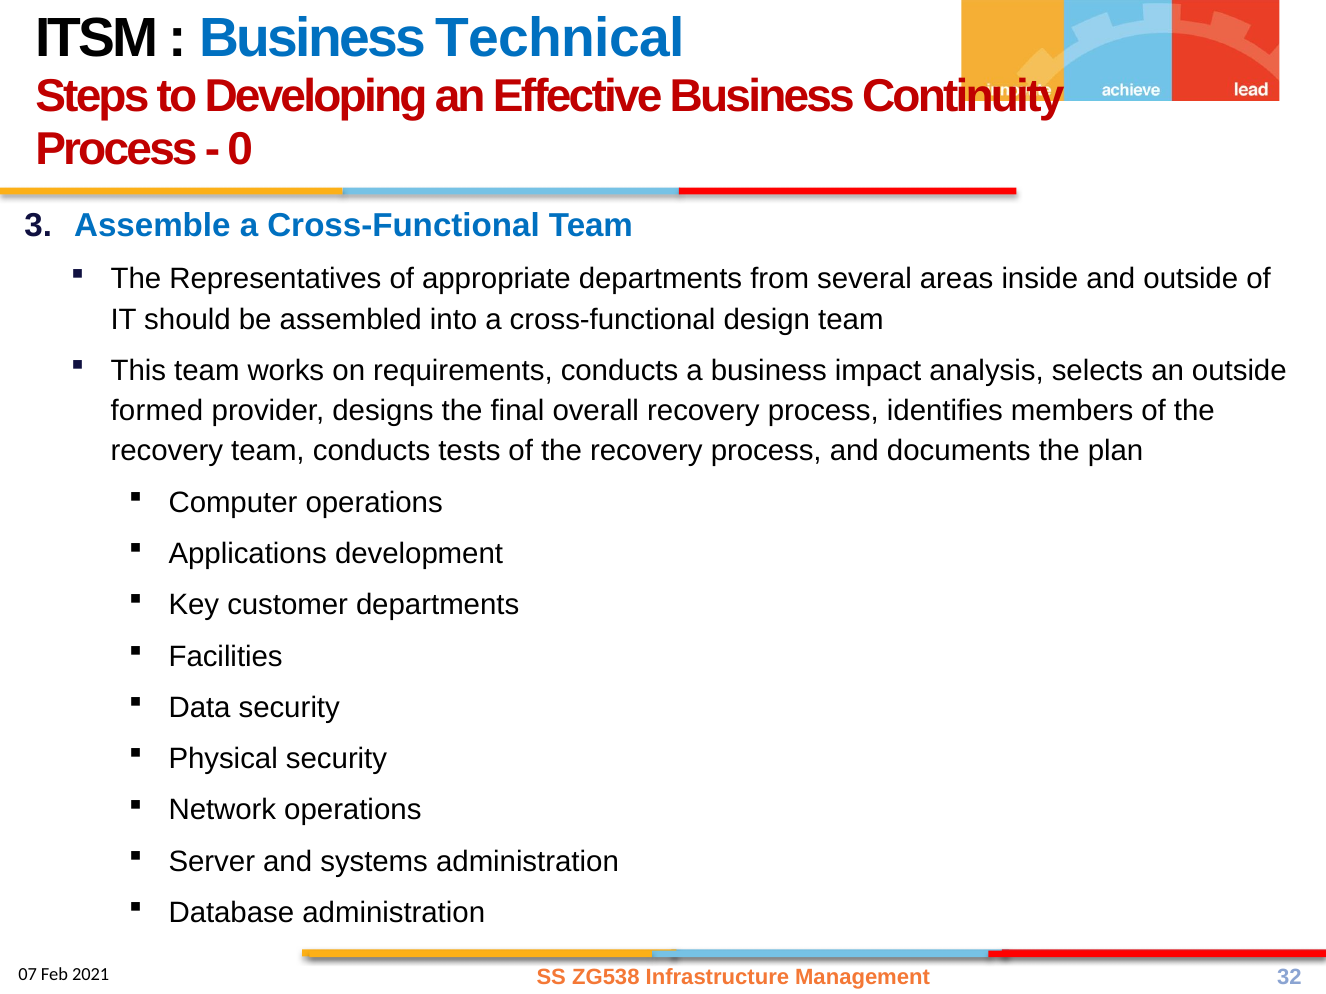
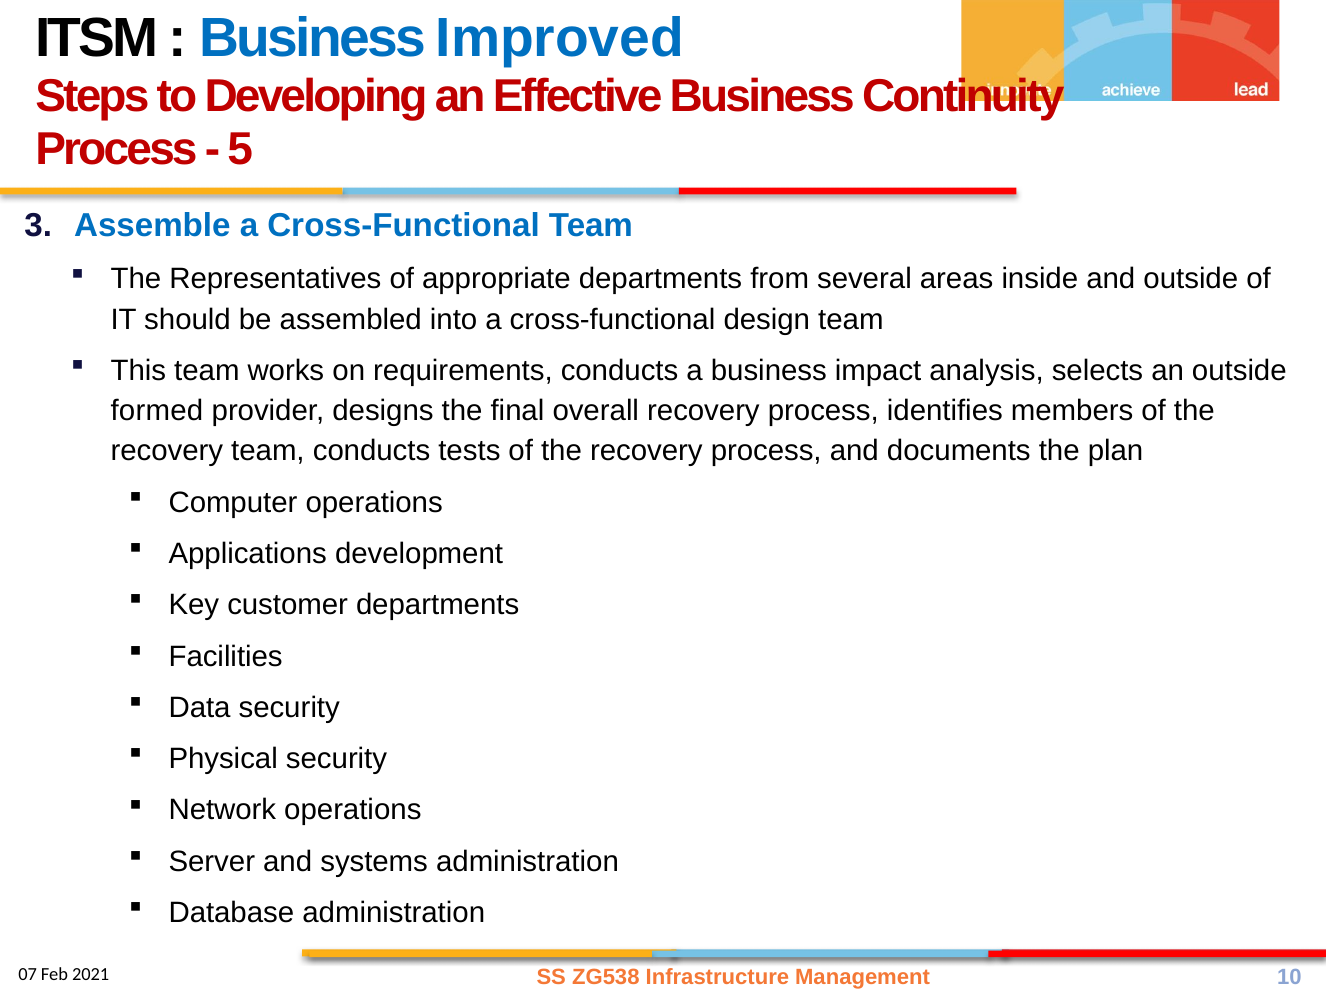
Technical: Technical -> Improved (560, 38)
0: 0 -> 5 (240, 149)
32: 32 -> 10 (1289, 978)
